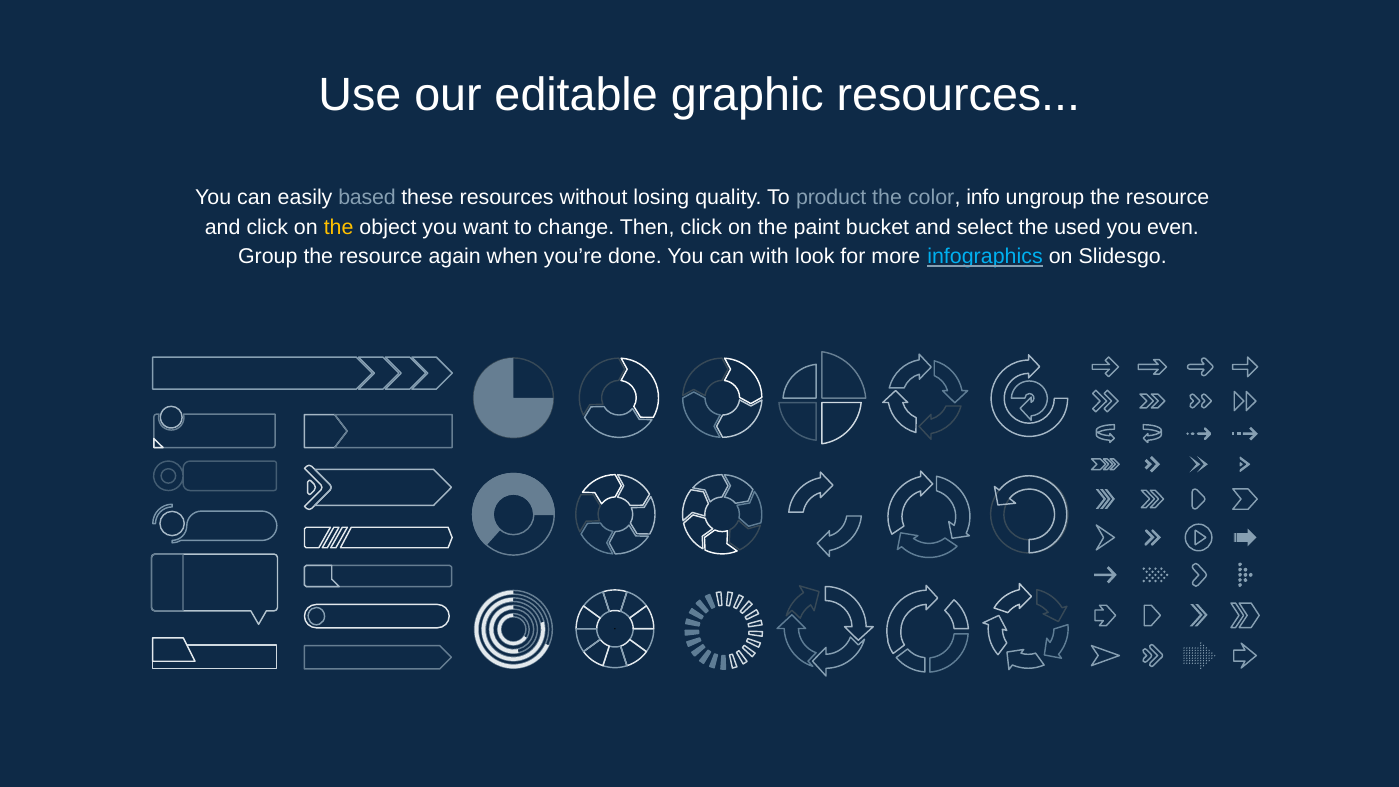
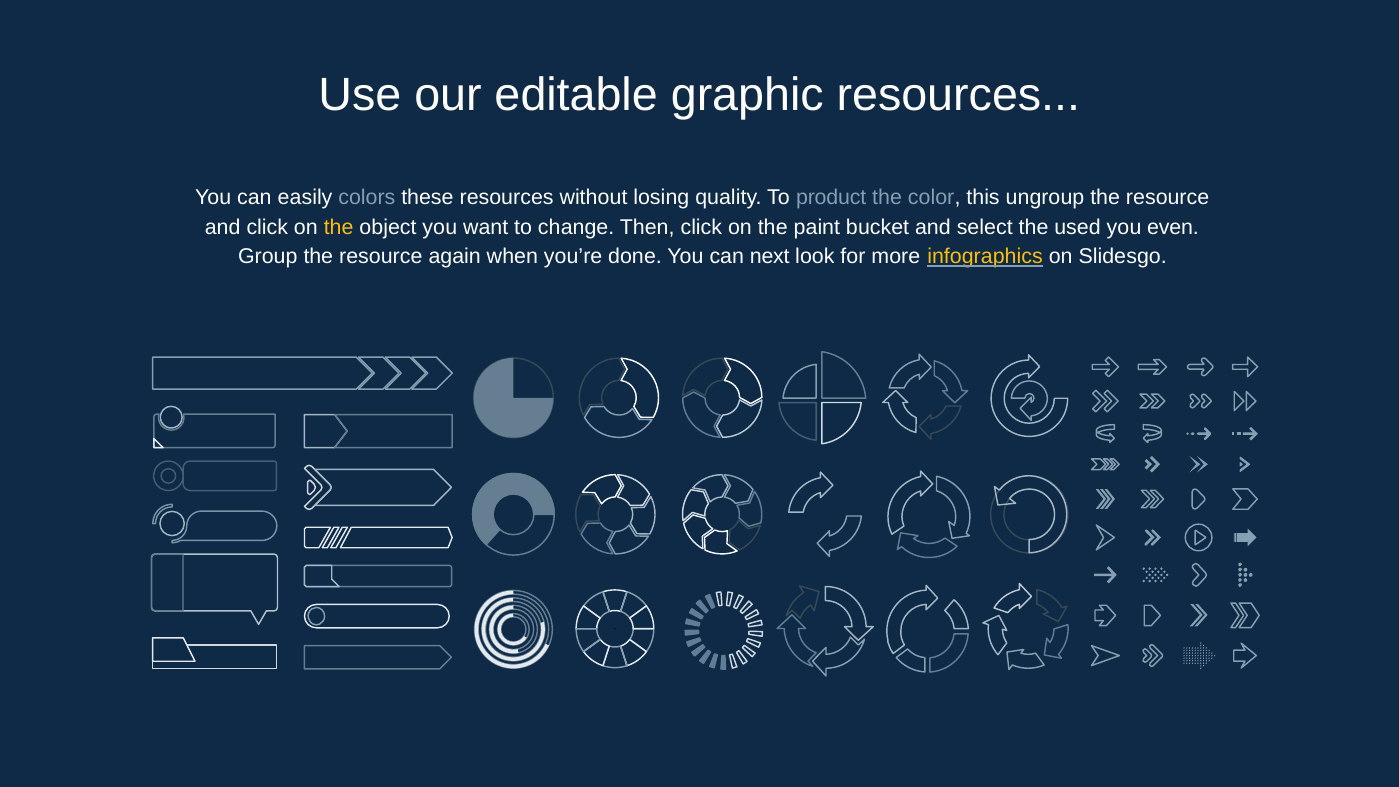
based: based -> colors (367, 198)
info: info -> this (983, 198)
with: with -> next (770, 257)
infographics colour: light blue -> yellow (985, 257)
